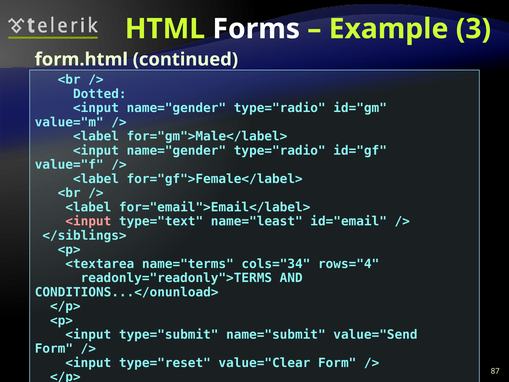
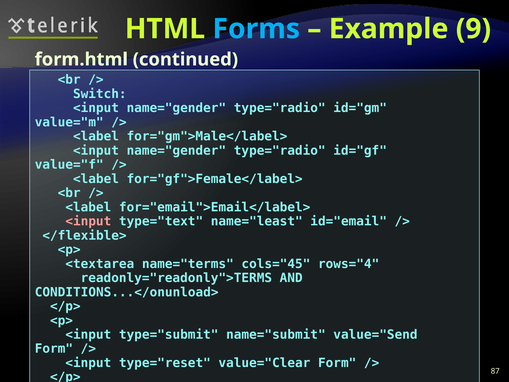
Forms colour: white -> light blue (256, 29)
3: 3 -> 9 (473, 29)
Dotted: Dotted -> Switch (100, 94)
</siblings>: </siblings> -> </flexible> (85, 235)
cols="34: cols="34 -> cols="45 (276, 264)
